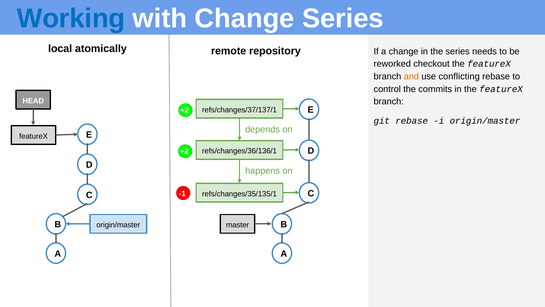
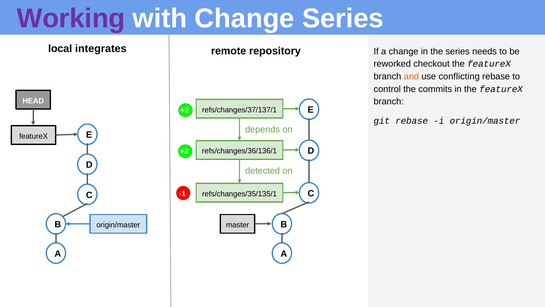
Working colour: blue -> purple (71, 18)
atomically: atomically -> integrates (101, 49)
happens: happens -> detected (263, 171)
